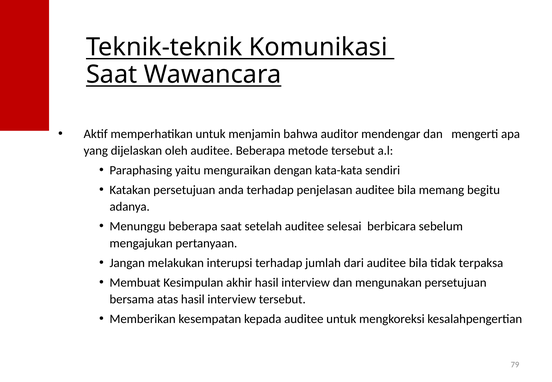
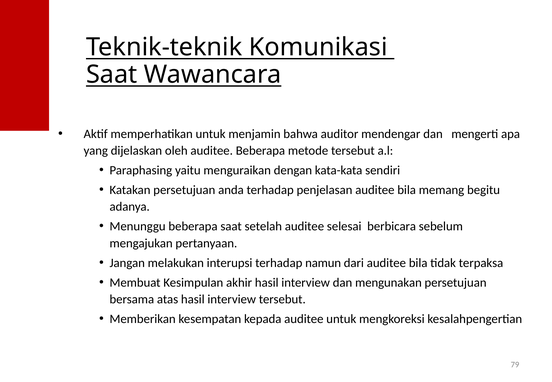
jumlah: jumlah -> namun (323, 263)
